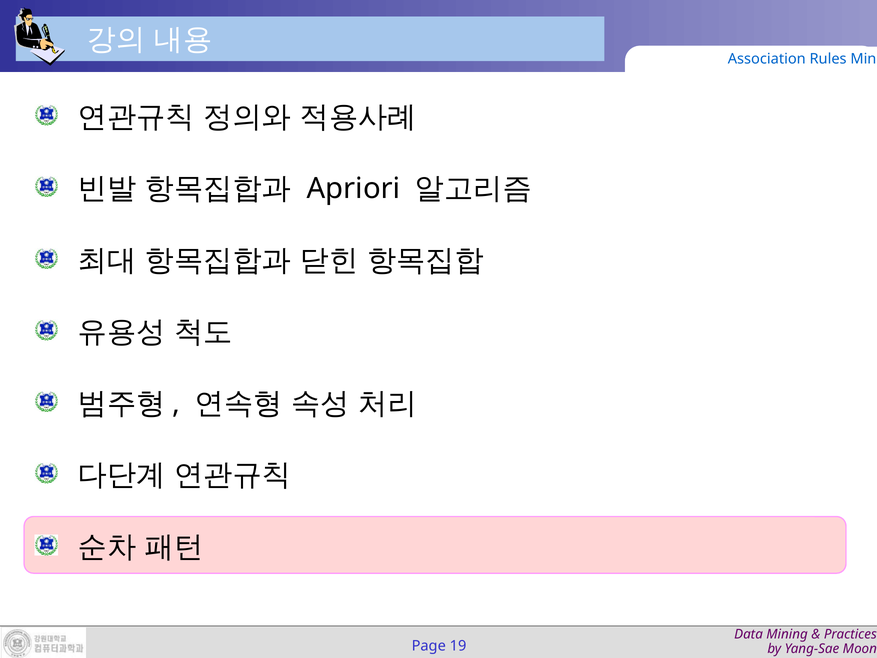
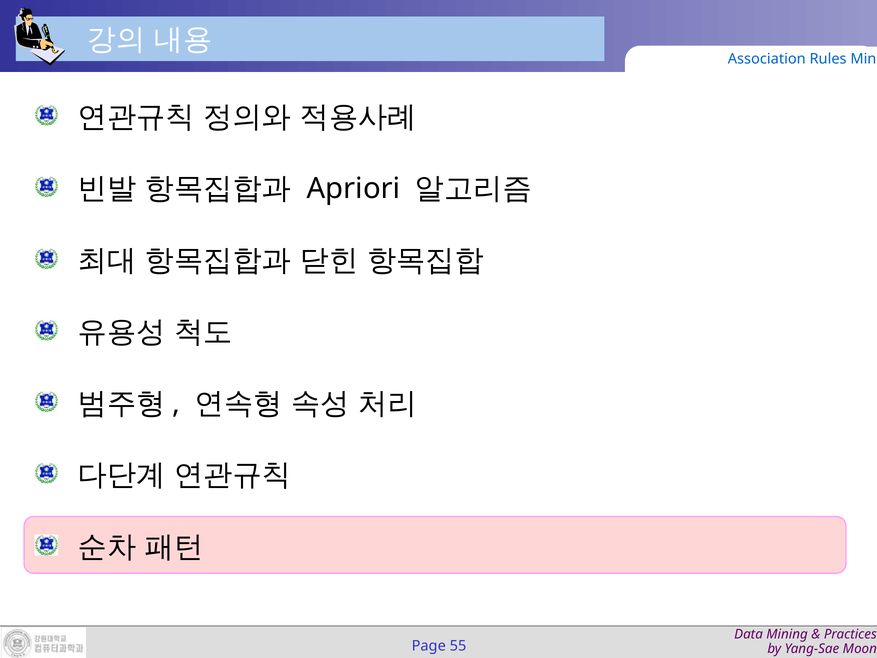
19: 19 -> 55 (458, 645)
